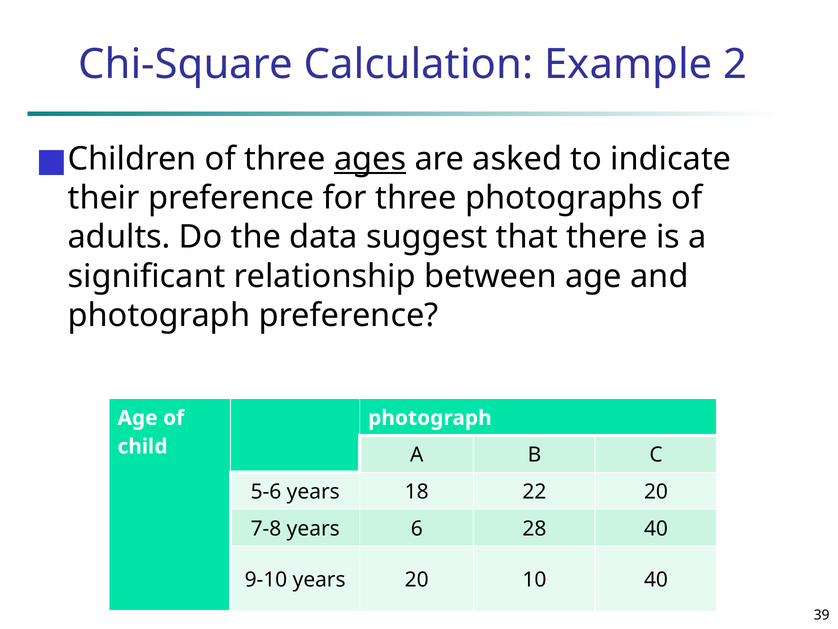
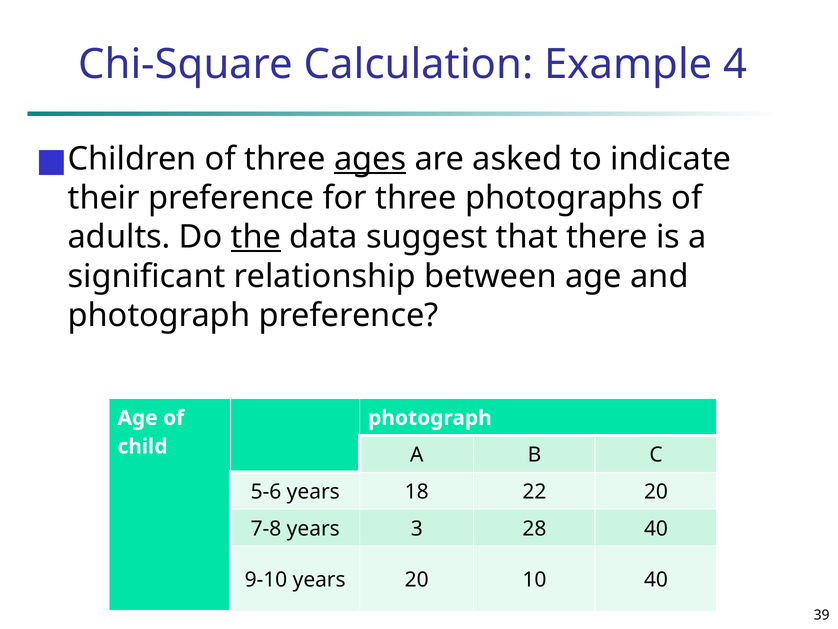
2: 2 -> 4 (735, 64)
the underline: none -> present (256, 237)
6: 6 -> 3 (417, 528)
